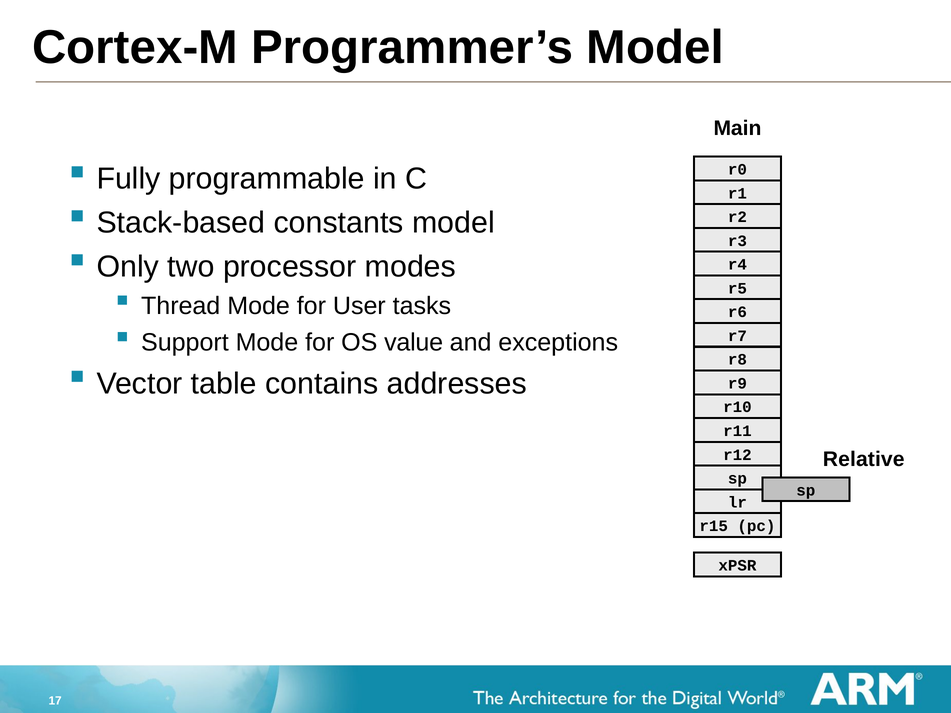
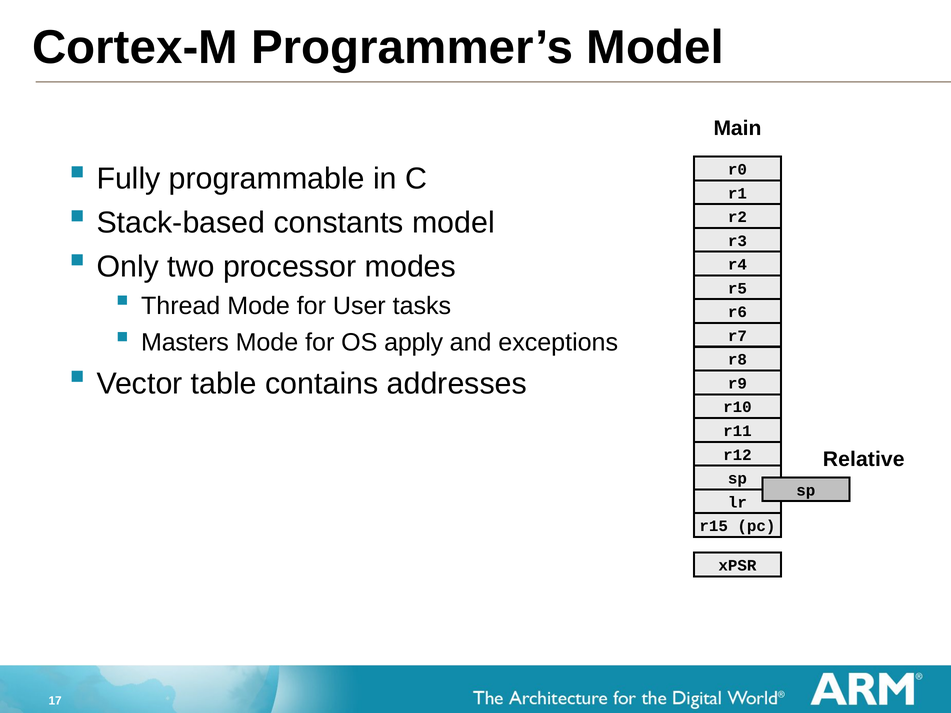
Support: Support -> Masters (185, 342)
value: value -> apply (414, 342)
